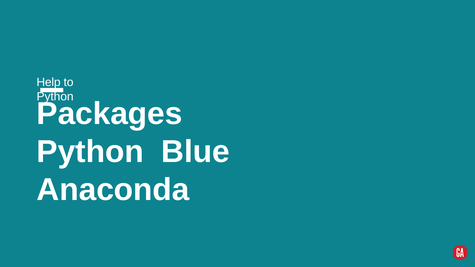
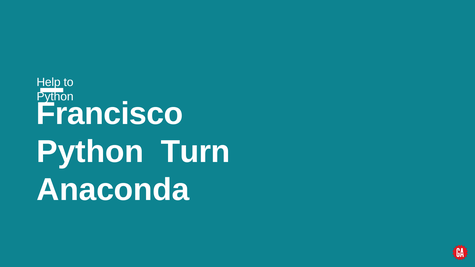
Packages: Packages -> Francisco (110, 114)
Blue: Blue -> Turn (196, 152)
